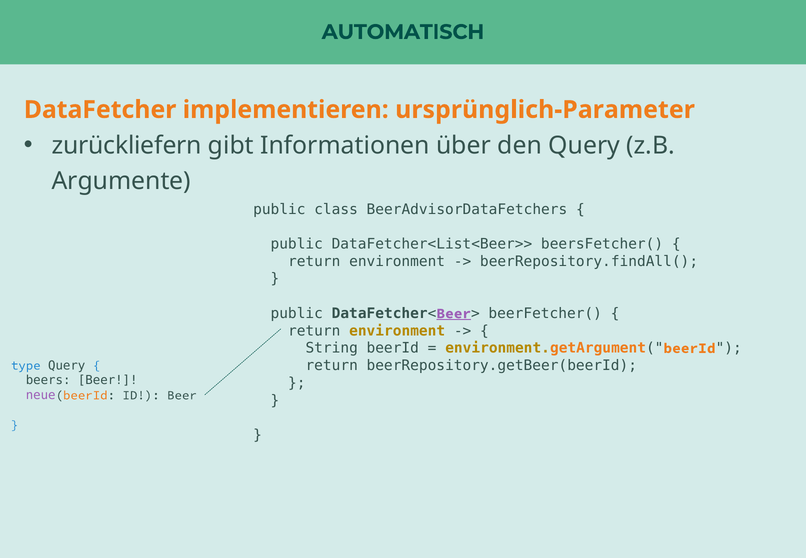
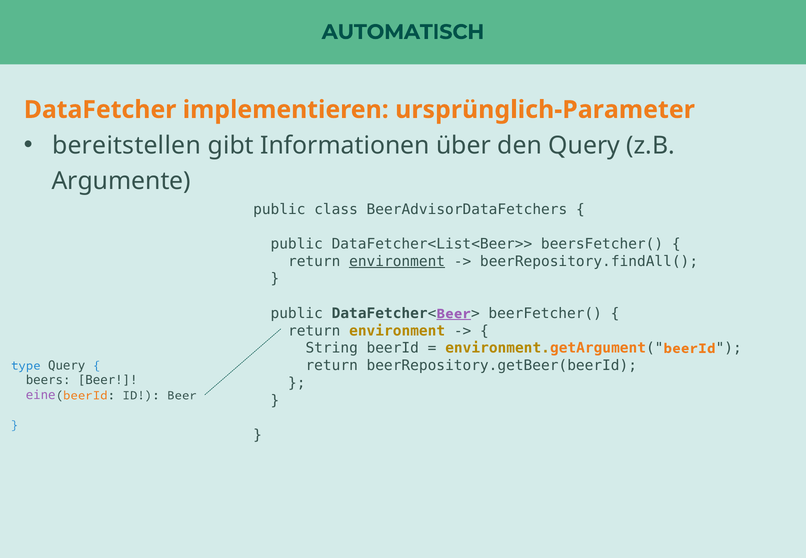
zurückliefern: zurückliefern -> bereitstellen (126, 145)
environment underline: none -> present (397, 261)
neue: neue -> eine (41, 395)
